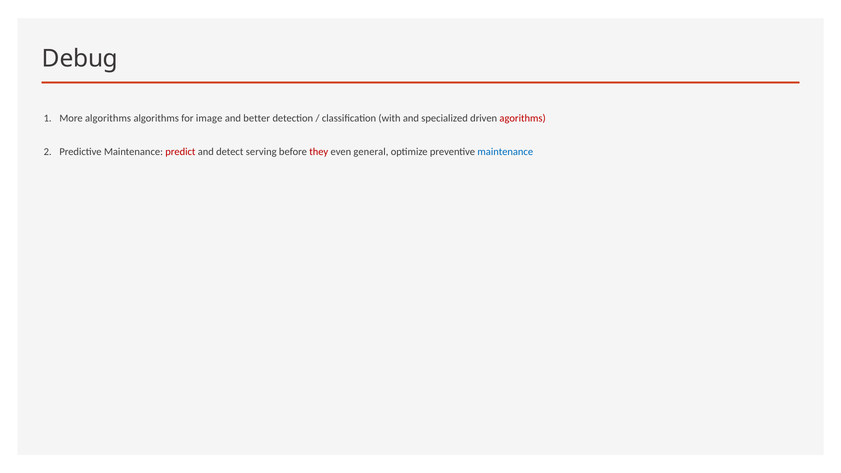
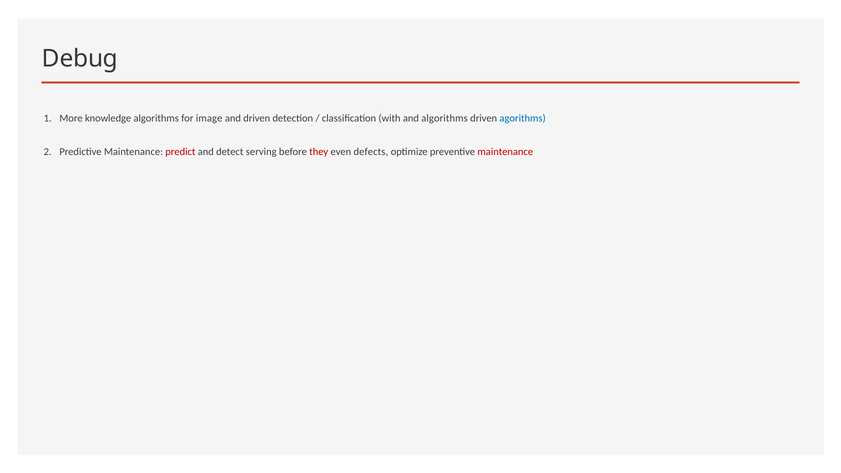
More algorithms: algorithms -> knowledge (108, 118)
and better: better -> driven (257, 118)
and specialized: specialized -> algorithms (445, 118)
agorithms colour: red -> blue (523, 118)
general: general -> defects (371, 152)
maintenance colour: blue -> red (505, 152)
